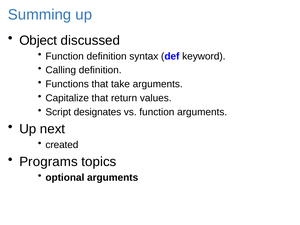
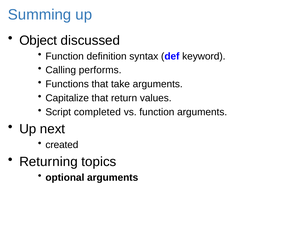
Calling definition: definition -> performs (100, 70)
designates: designates -> completed (97, 112)
Programs: Programs -> Returning (48, 162)
